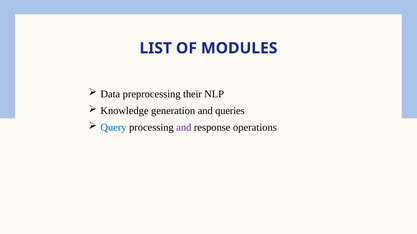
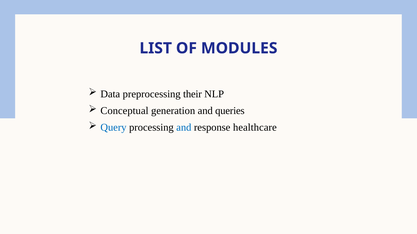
Knowledge: Knowledge -> Conceptual (124, 111)
and colour: purple -> blue (184, 128)
operations: operations -> healthcare (255, 128)
